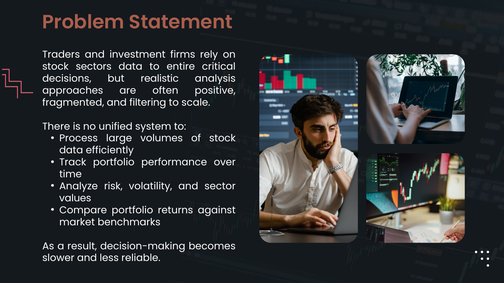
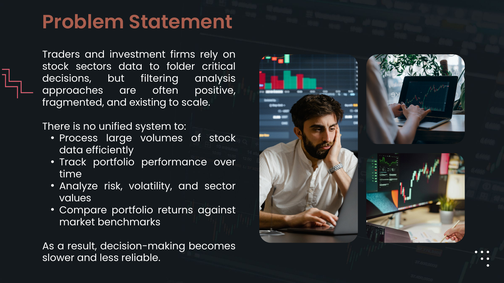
entire: entire -> folder (181, 67)
realistic: realistic -> filtering (160, 79)
filtering: filtering -> existing (148, 103)
